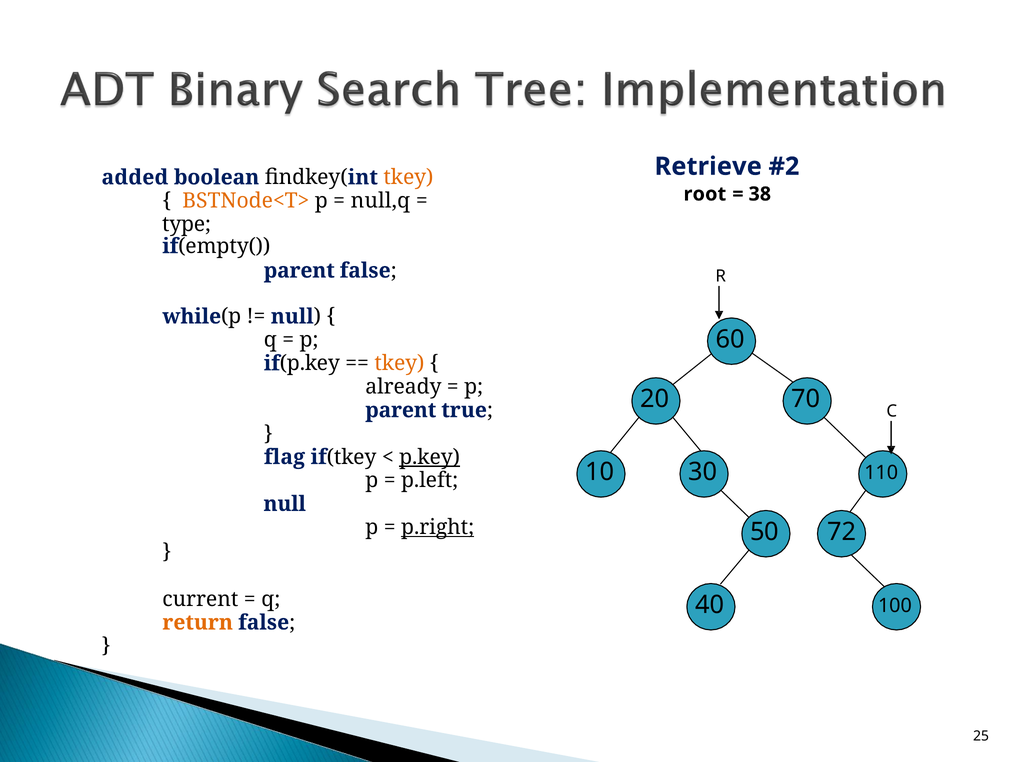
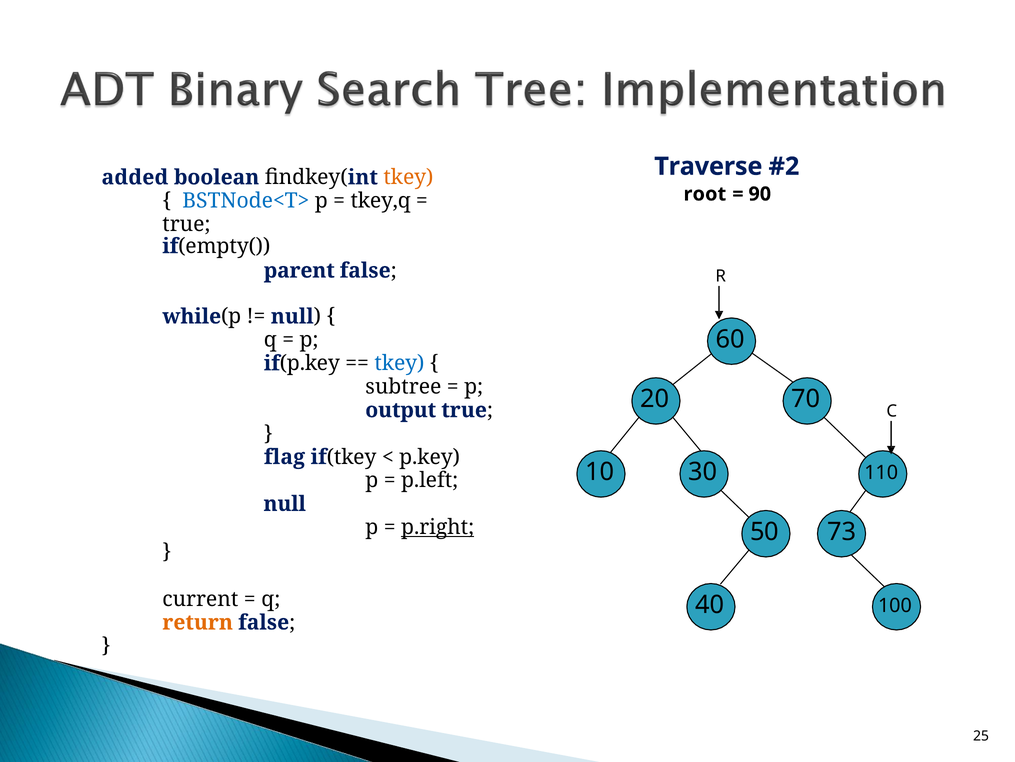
Retrieve: Retrieve -> Traverse (708, 166)
38: 38 -> 90 (760, 194)
BSTNode<T> colour: orange -> blue (246, 201)
null,q: null,q -> tkey,q (381, 201)
type: type -> true (186, 224)
tkey colour: orange -> blue (399, 363)
already: already -> subtree (403, 386)
parent: parent -> output (401, 410)
p.key underline: present -> none (430, 457)
72: 72 -> 73 (842, 531)
